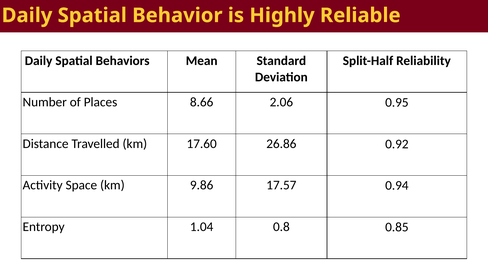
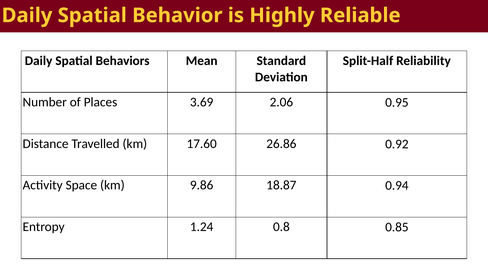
8.66: 8.66 -> 3.69 (202, 102)
17.57: 17.57 -> 18.87 (281, 185)
1.04: 1.04 -> 1.24 (202, 226)
